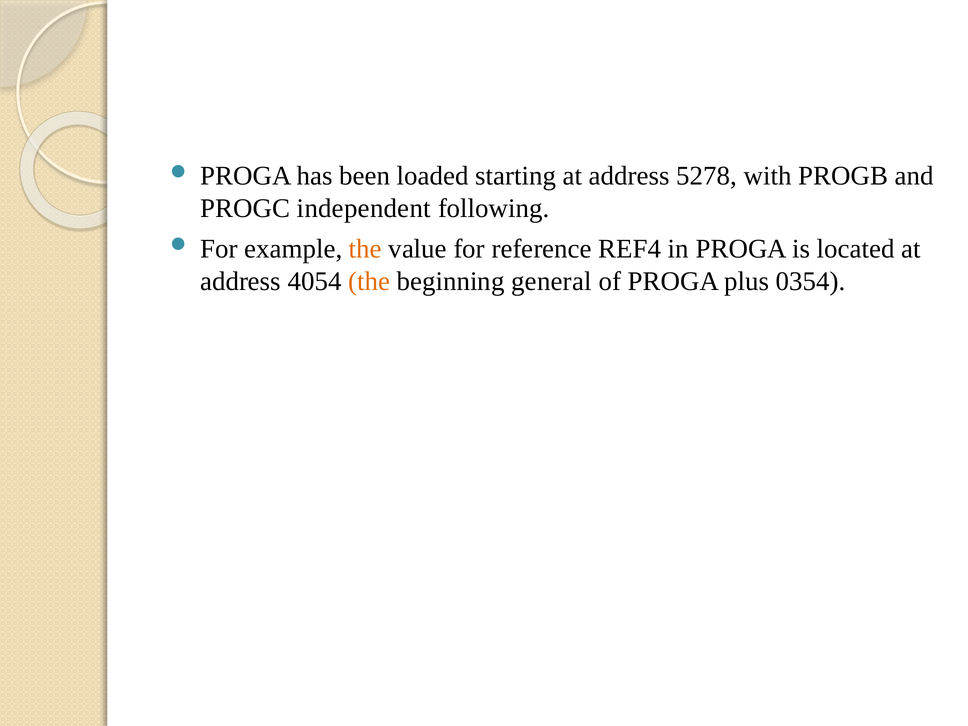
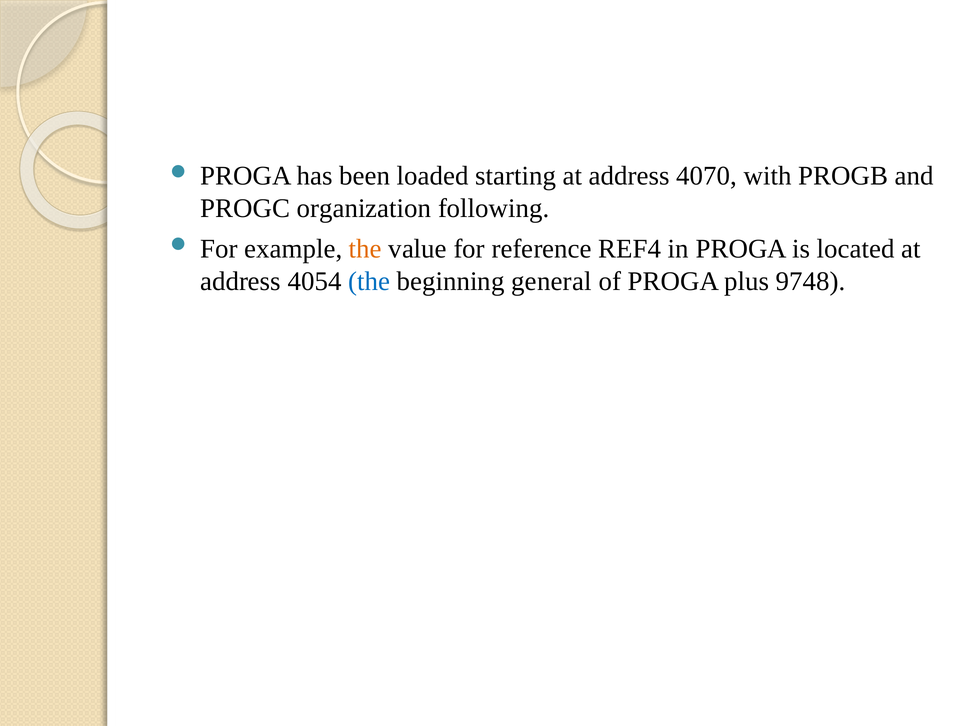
5278: 5278 -> 4070 (707, 176)
independent: independent -> organization (364, 208)
the colour: orange -> blue (369, 281)
0354: 0354 -> 9748 (811, 281)
